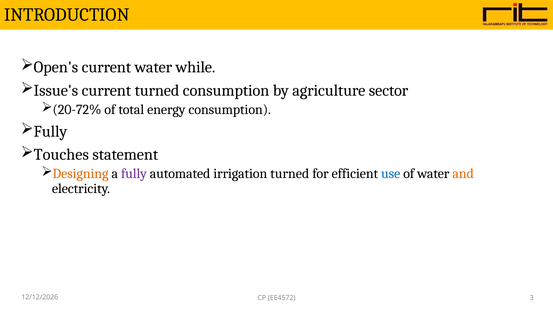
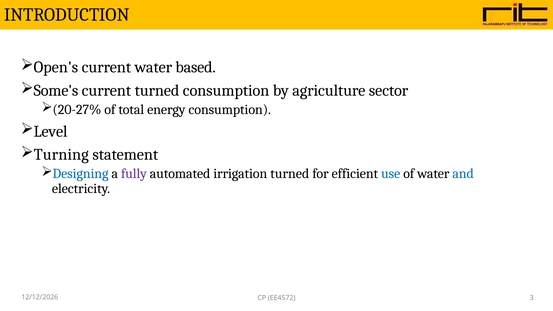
while: while -> based (196, 67)
Issue's: Issue's -> Some's (56, 90)
20-72%: 20-72% -> 20-27% (77, 109)
Fully: Fully -> Level (51, 131)
Touches: Touches -> Turning (61, 155)
Designing colour: orange -> blue (81, 174)
and colour: orange -> blue (463, 174)
